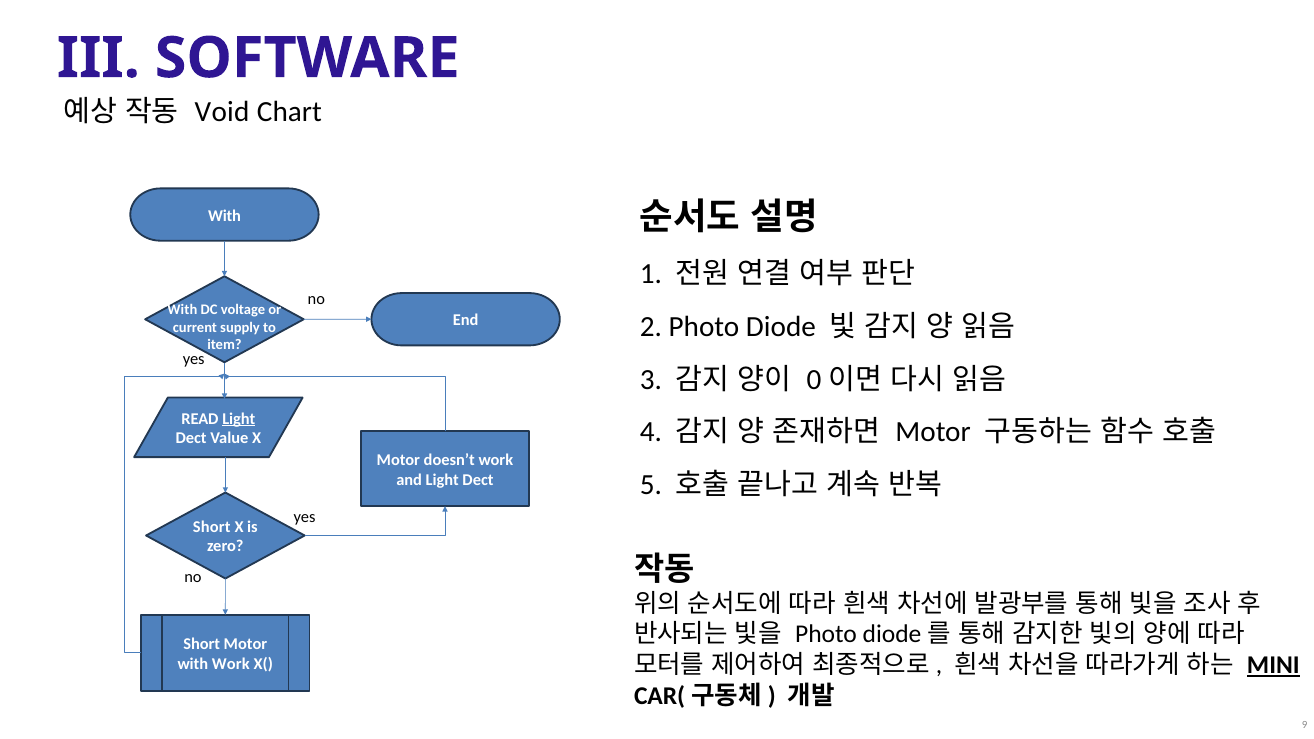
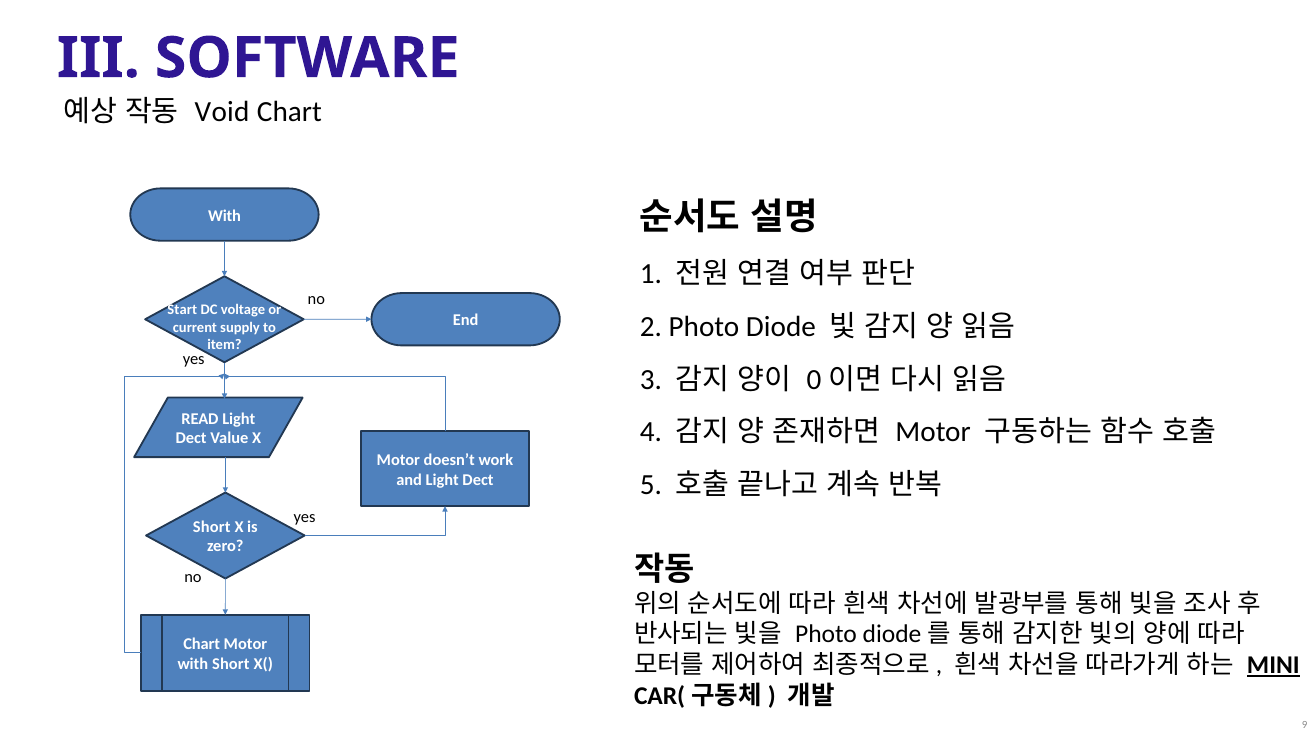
With: With -> Start (182, 310)
Light underline: present -> none (239, 419)
Short: Short -> Chart (202, 644)
with Work: Work -> Short (231, 664)
